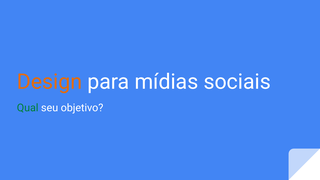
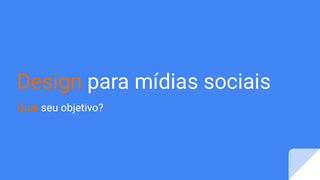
Qual colour: green -> orange (28, 108)
